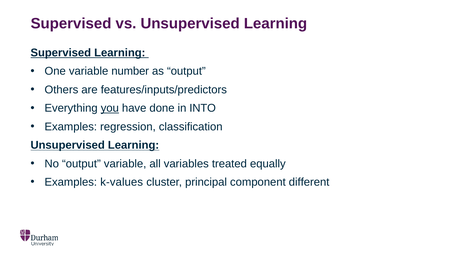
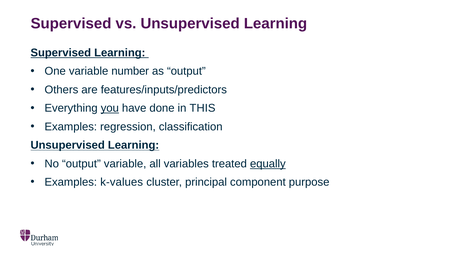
INTO: INTO -> THIS (203, 108)
equally underline: none -> present (268, 164)
different: different -> purpose (309, 182)
